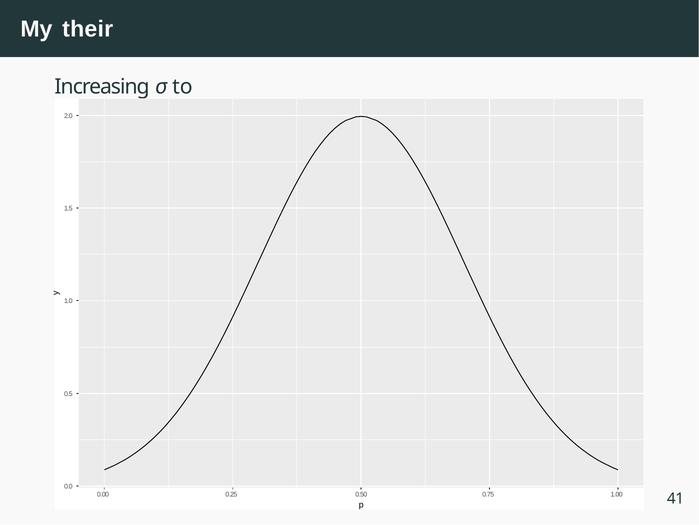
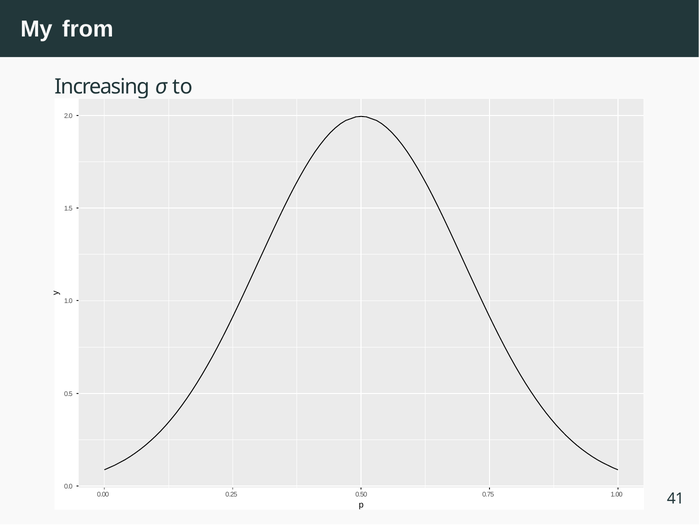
their: their -> from (88, 29)
